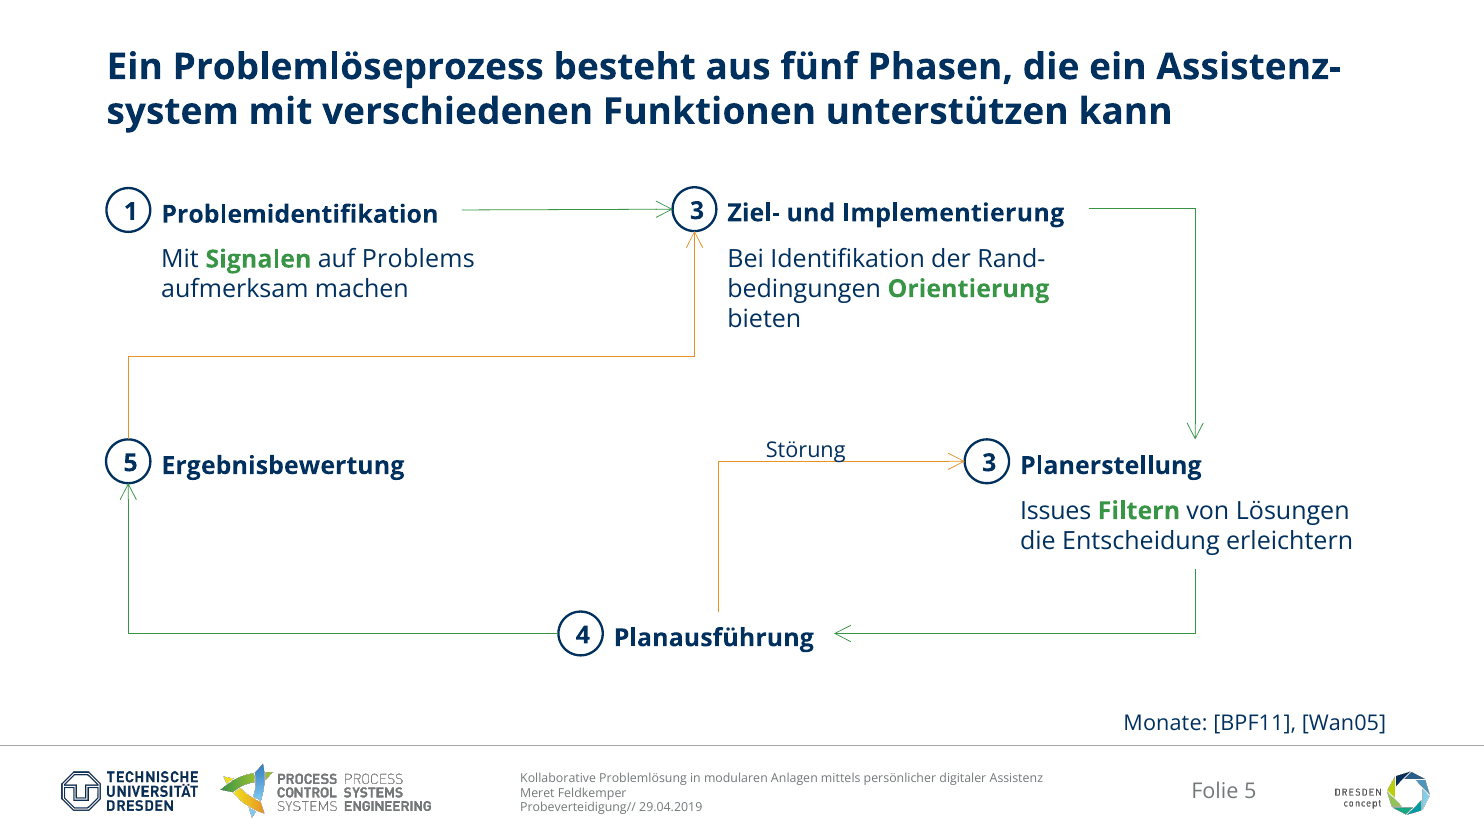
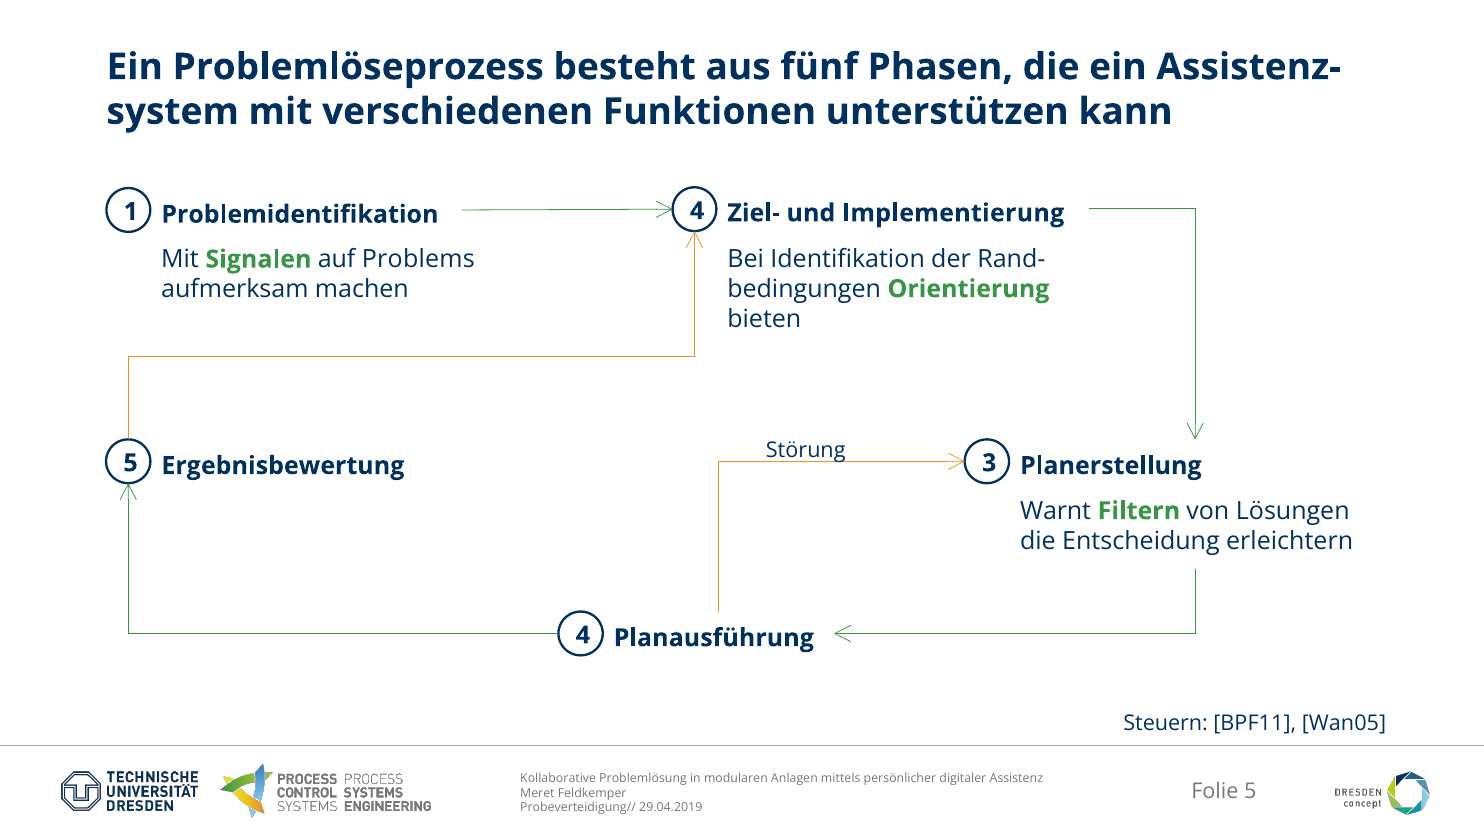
Problemidentifikation 3: 3 -> 4 (697, 211)
Issues: Issues -> Warnt (1056, 511)
Monate: Monate -> Steuern (1166, 723)
